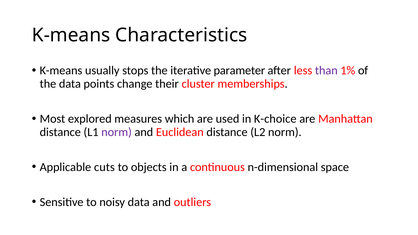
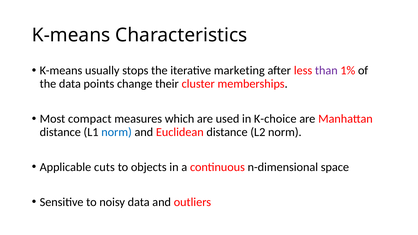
parameter: parameter -> marketing (239, 71)
explored: explored -> compact (90, 119)
norm colour: purple -> blue (117, 132)
